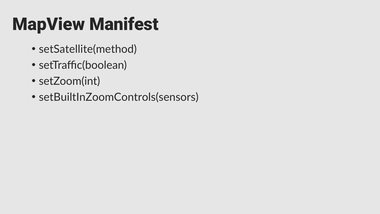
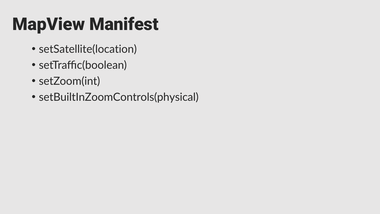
setSatellite(method: setSatellite(method -> setSatellite(location (88, 49)
setBuiltInZoomControls(sensors: setBuiltInZoomControls(sensors -> setBuiltInZoomControls(physical (119, 97)
